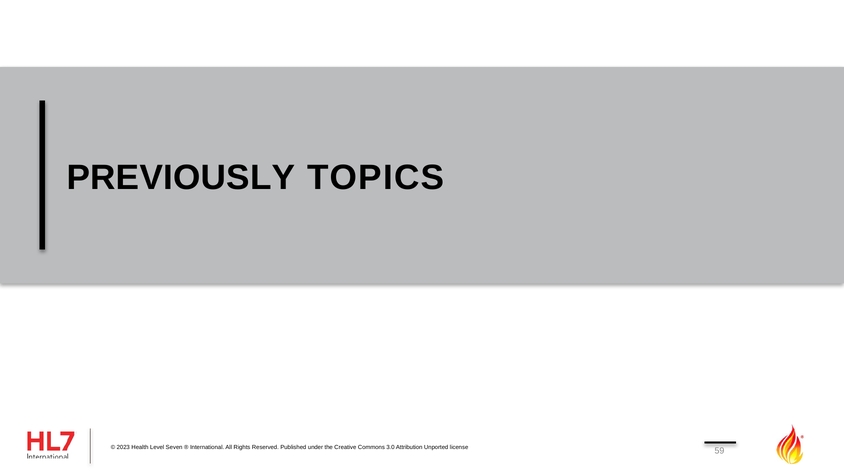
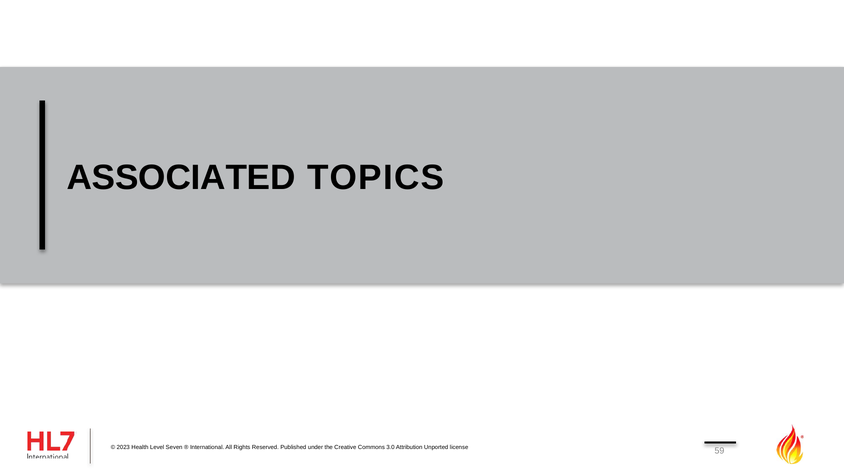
PREVIOUSLY: PREVIOUSLY -> ASSOCIATED (181, 178)
